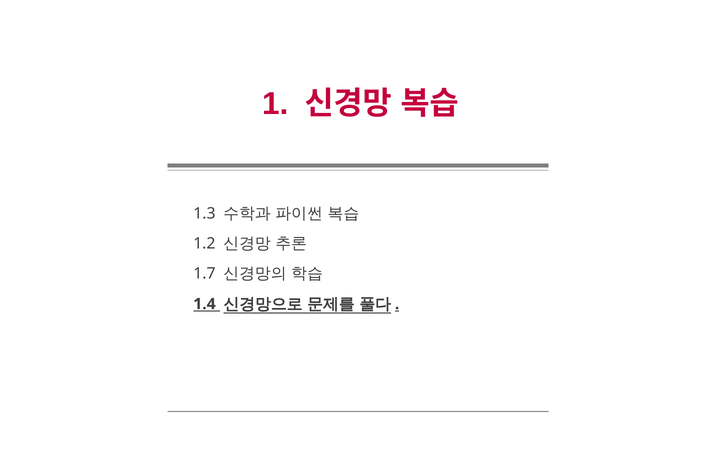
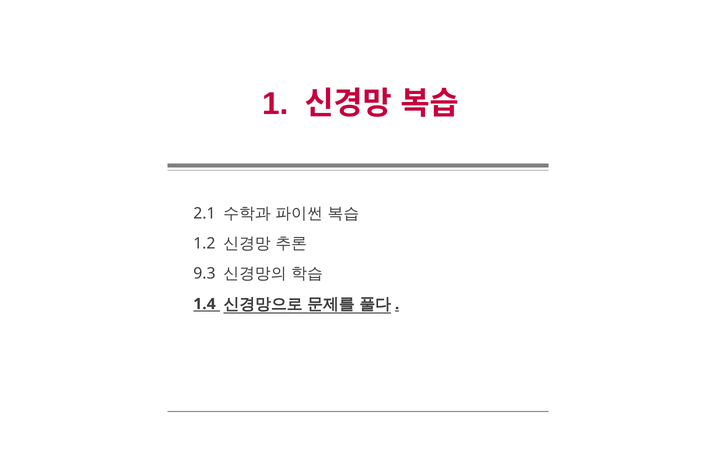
1.3: 1.3 -> 2.1 (204, 213)
1.7: 1.7 -> 9.3 (204, 274)
